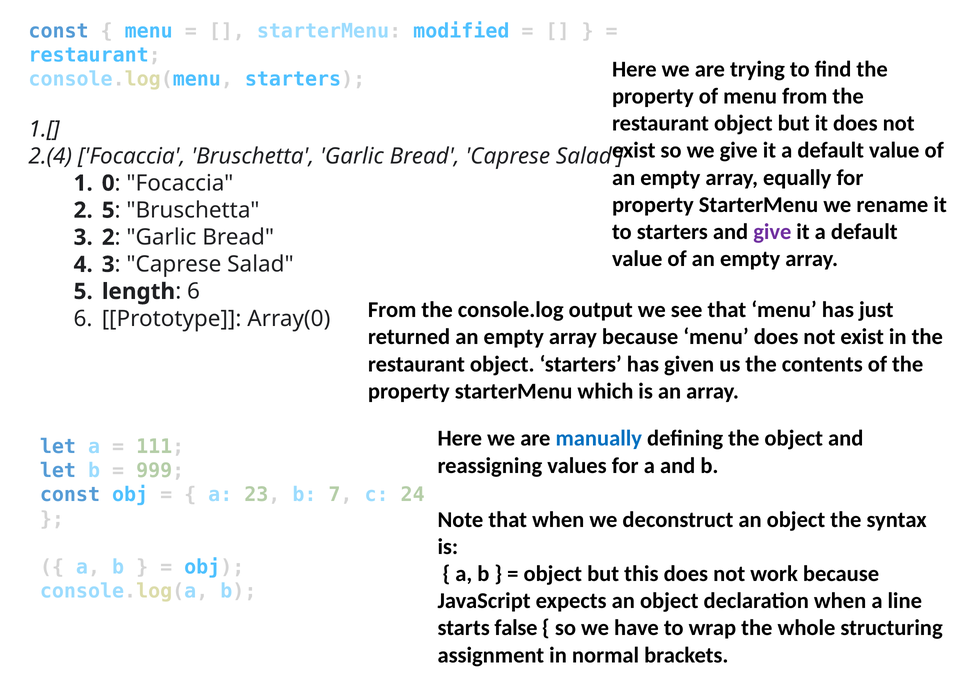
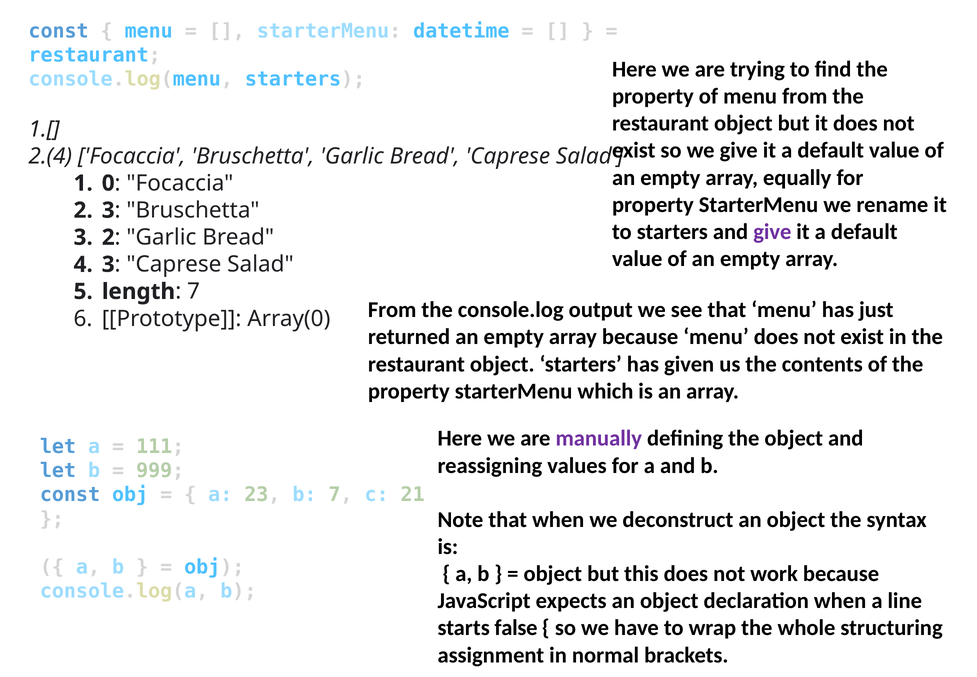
modified: modified -> datetime (461, 31)
2 5: 5 -> 3 (108, 210)
6: 6 -> 7 (194, 291)
manually colour: blue -> purple (599, 438)
24: 24 -> 21 (413, 494)
